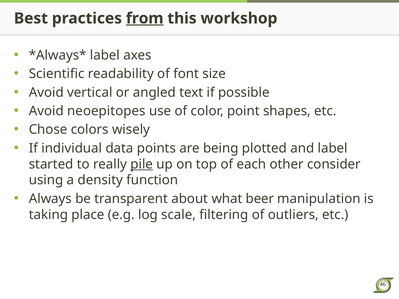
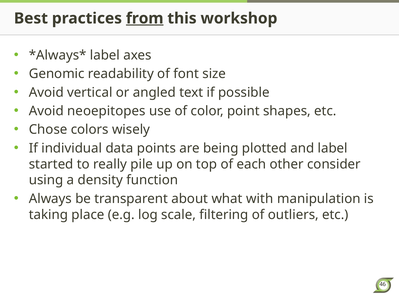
Scientific: Scientific -> Genomic (57, 74)
pile underline: present -> none (142, 164)
beer: beer -> with (260, 199)
